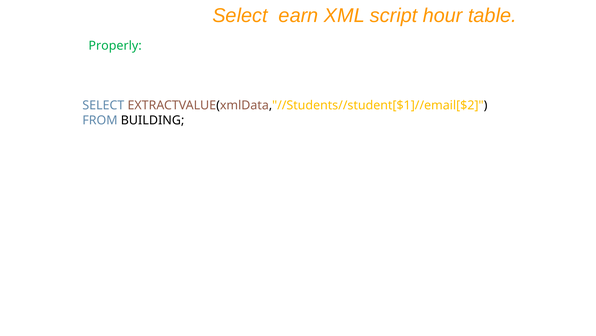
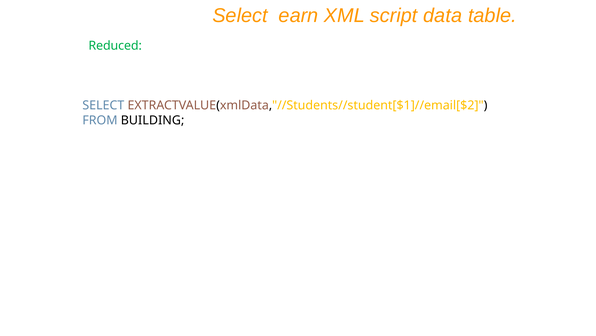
hour: hour -> data (443, 16)
Properly: Properly -> Reduced (115, 46)
